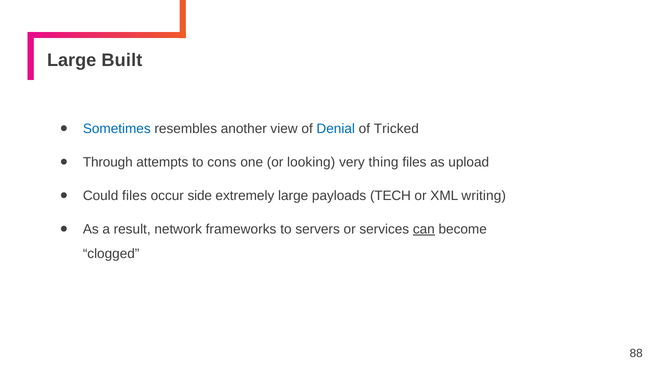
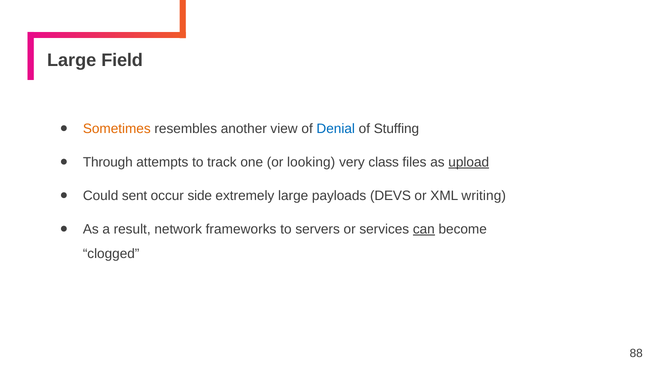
Built: Built -> Field (122, 60)
Sometimes colour: blue -> orange (117, 129)
Tricked: Tricked -> Stuffing (396, 129)
cons: cons -> track (222, 162)
thing: thing -> class (384, 162)
upload underline: none -> present (469, 162)
Could files: files -> sent (135, 196)
TECH: TECH -> DEVS (390, 196)
